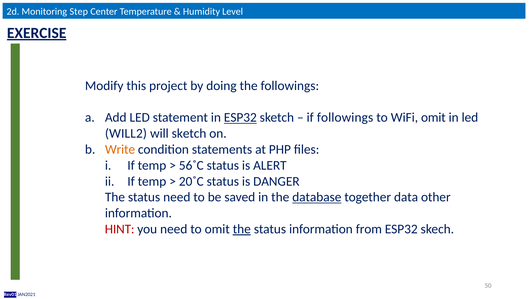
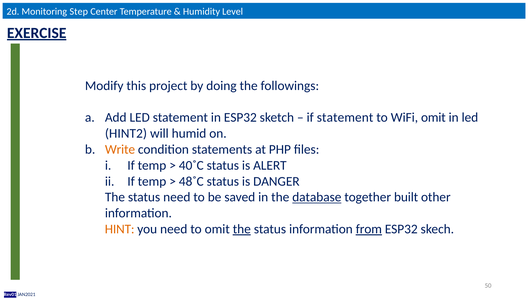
ESP32 underline: present -> none (240, 118)
if followings: followings -> statement (345, 118)
WILL2: WILL2 -> HINT2 (126, 134)
will sketch: sketch -> humid (189, 134)
56˚C: 56˚C -> 40˚C (191, 166)
20˚C: 20˚C -> 48˚C (191, 181)
data: data -> built (406, 197)
HINT colour: red -> orange (120, 229)
from underline: none -> present (369, 229)
